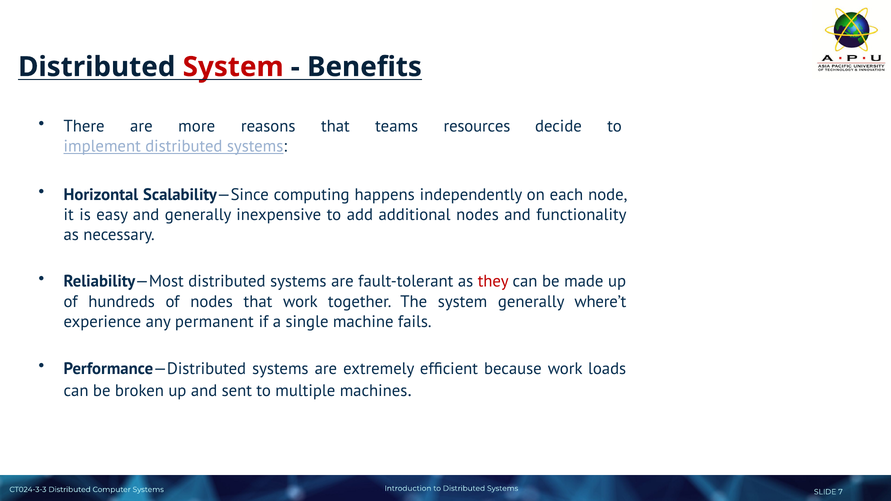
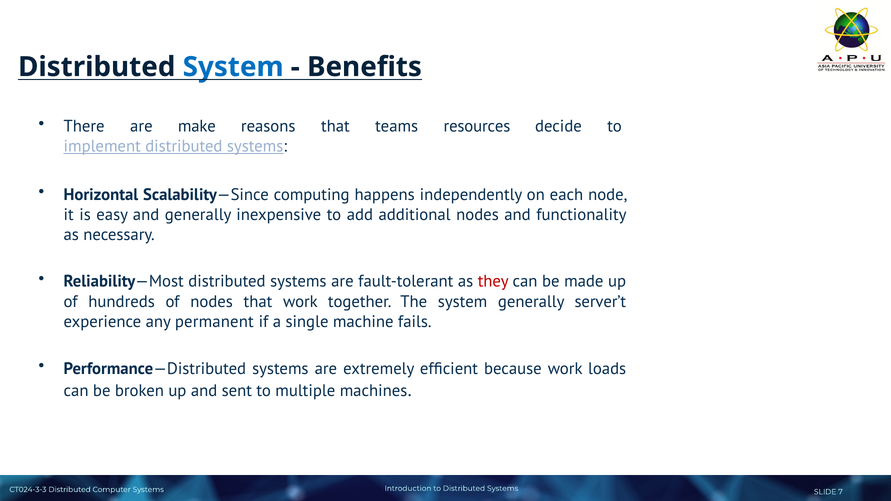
System colour: red -> blue (233, 67)
more: more -> make (197, 126)
where’t: where’t -> server’t (600, 302)
